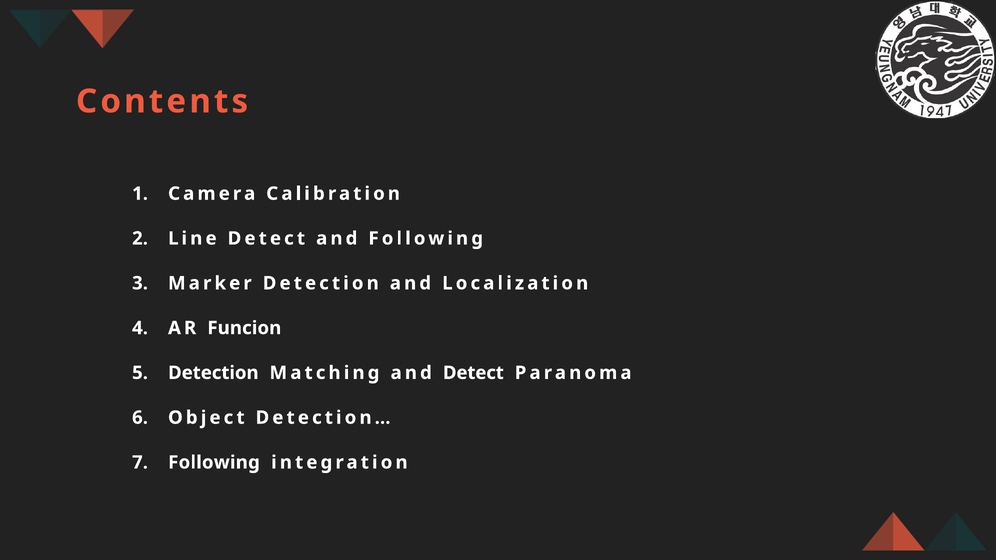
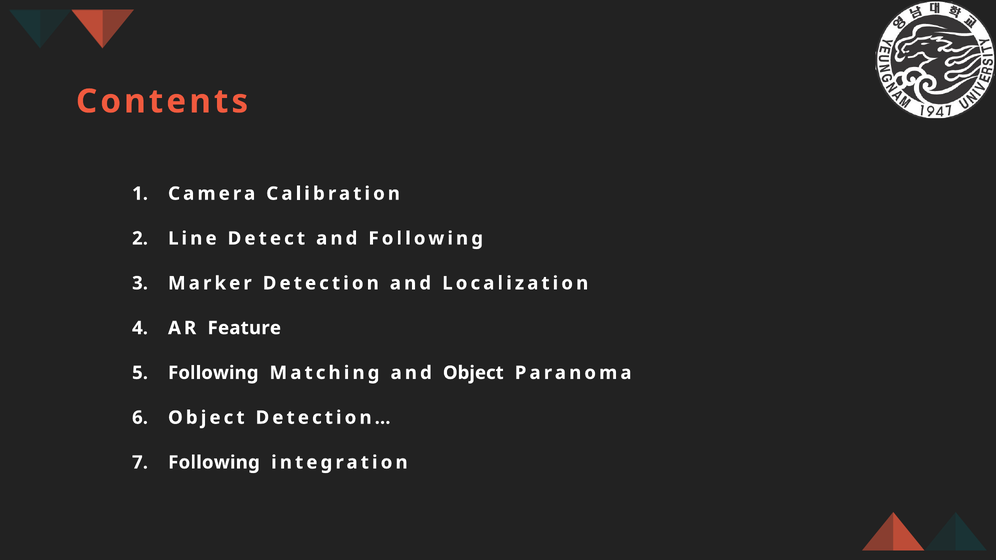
Funcion: Funcion -> Feature (244, 328)
Detection: Detection -> Following (213, 373)
and Detect: Detect -> Object (473, 373)
